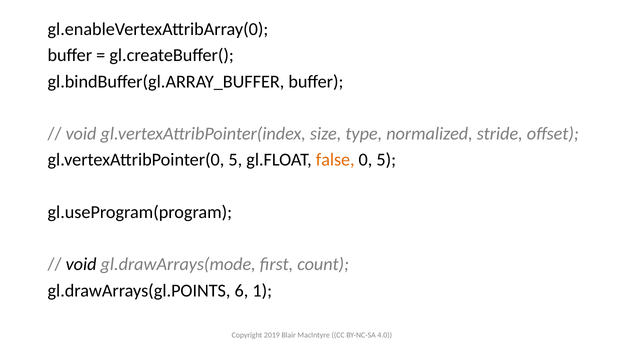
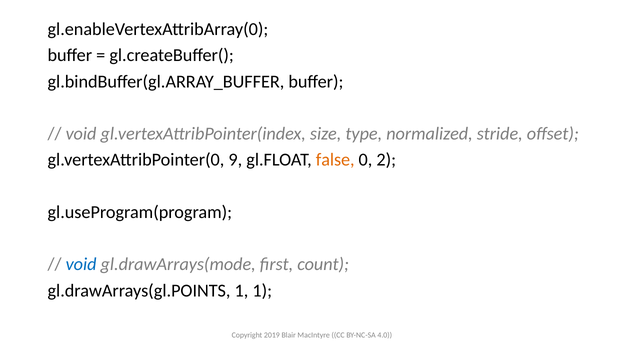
gl.vertexAttribPointer(0 5: 5 -> 9 (235, 160)
0 5: 5 -> 2 (386, 160)
void colour: black -> blue (81, 264)
gl.drawArrays(gl.POINTS 6: 6 -> 1 (241, 291)
